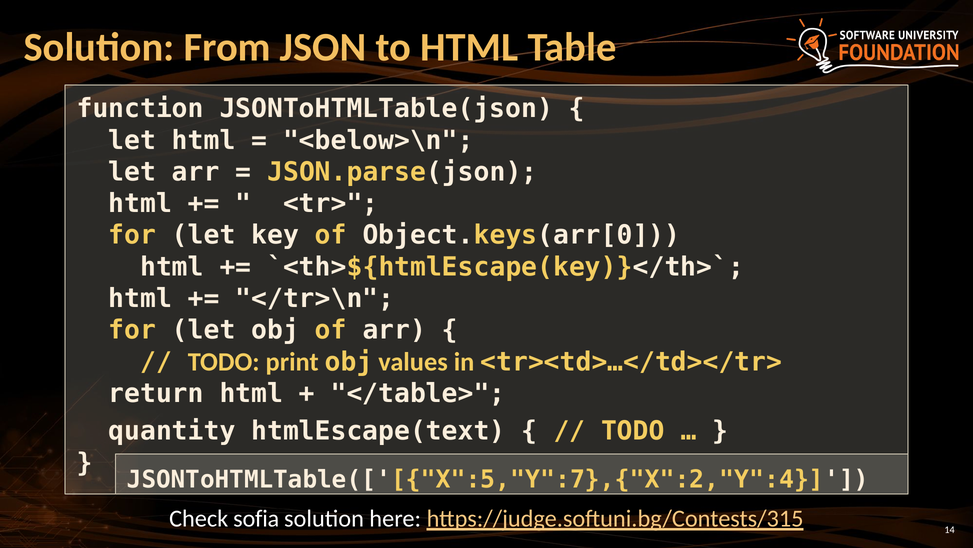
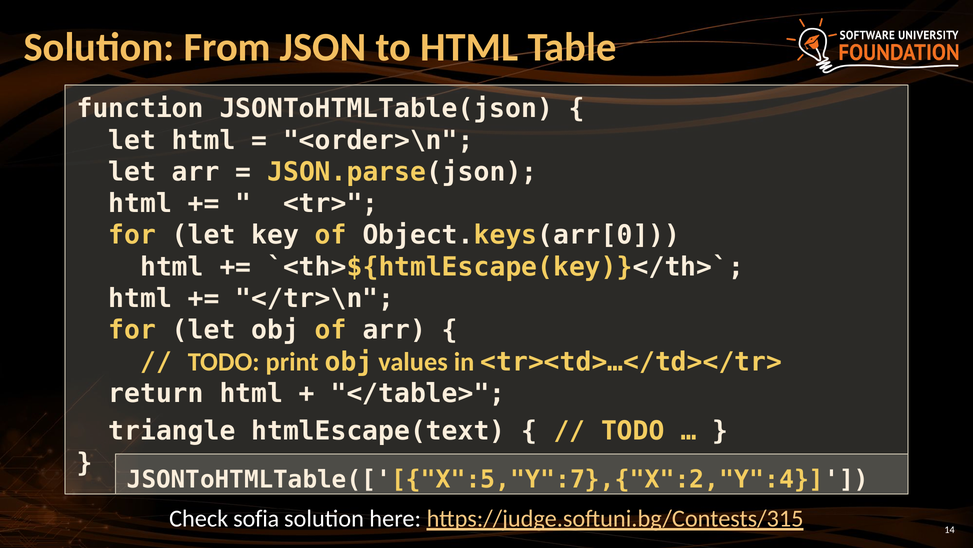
<below>\n: <below>\n -> <order>\n (378, 140)
quantity: quantity -> triangle (172, 431)
